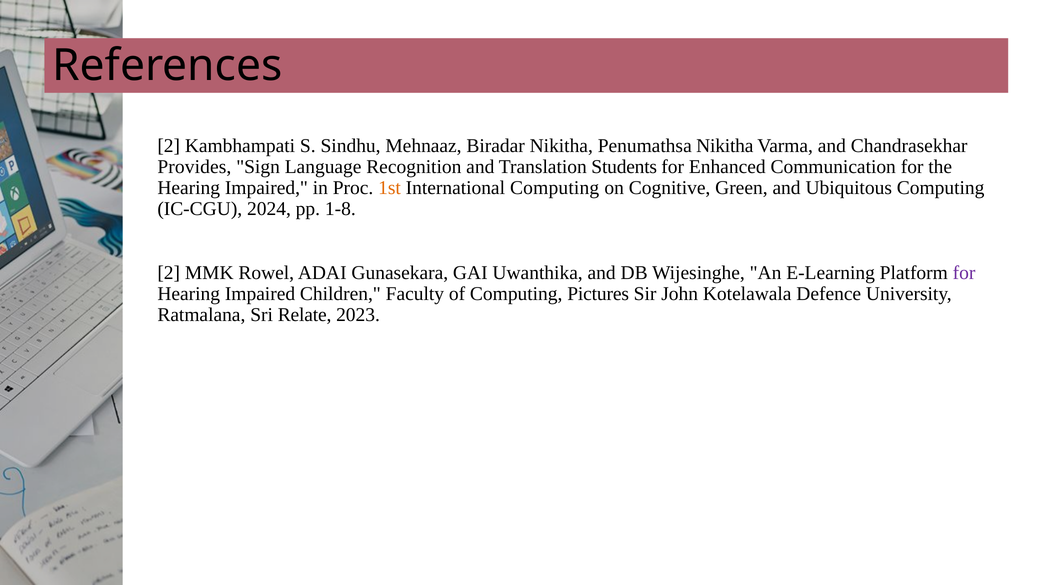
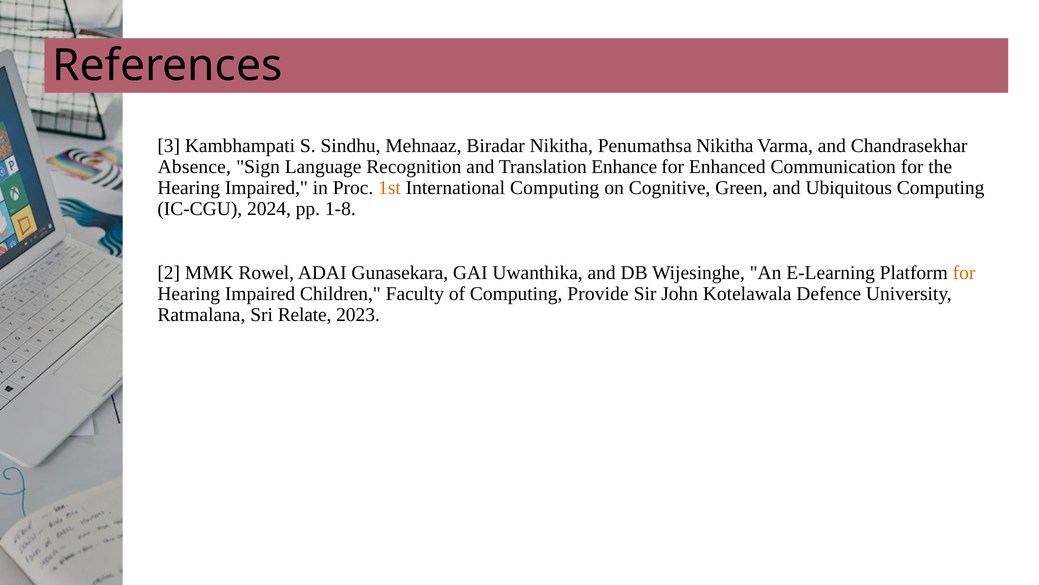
2: 2 -> 3 (169, 146)
Provides: Provides -> Absence (194, 167)
Students: Students -> Enhance (624, 167)
for colour: purple -> orange (964, 272)
Pictures: Pictures -> Provide (598, 293)
